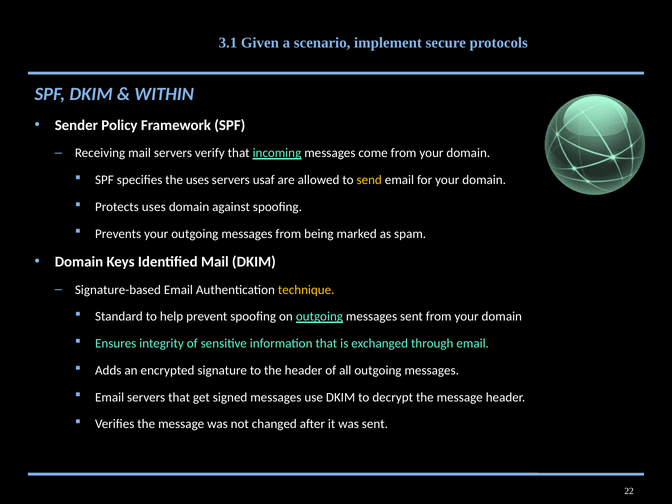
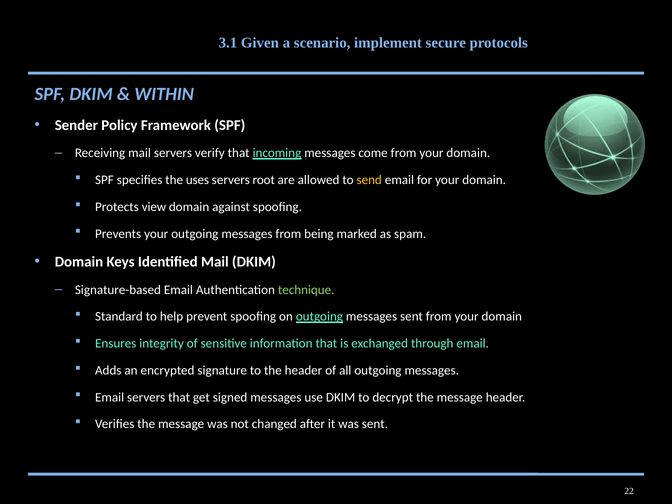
usaf: usaf -> root (264, 180)
Protects uses: uses -> view (154, 207)
technique colour: yellow -> light green (306, 290)
